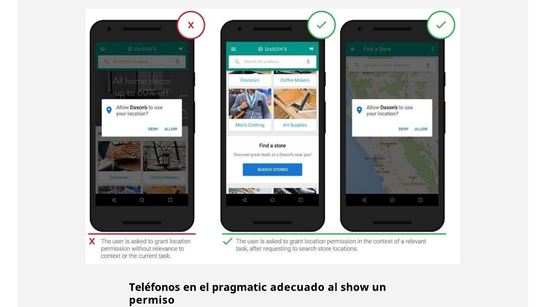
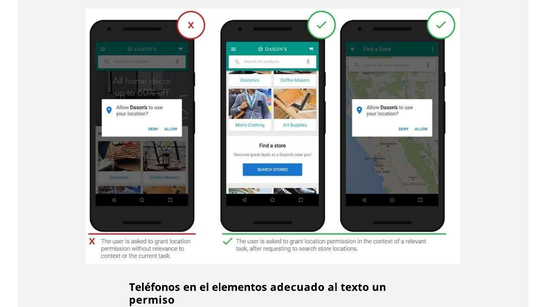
pragmatic: pragmatic -> elementos (239, 287)
show: show -> texto (355, 287)
